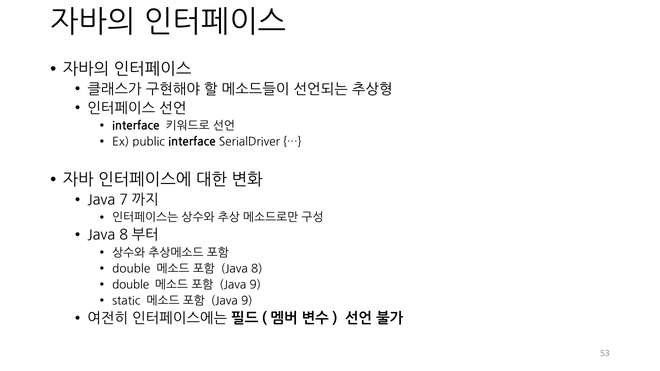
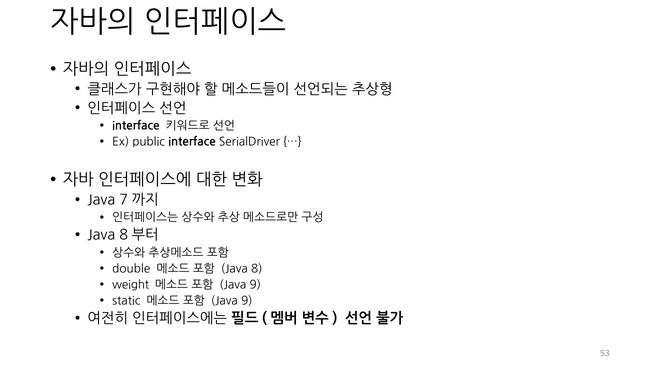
double: double -> weight (131, 285)
